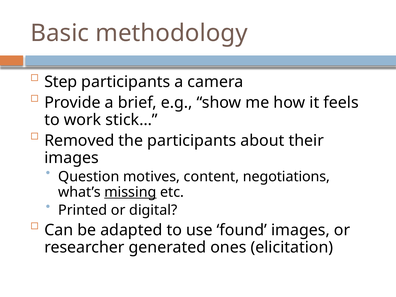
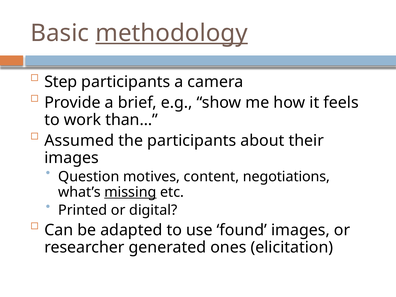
methodology underline: none -> present (172, 33)
stick…: stick… -> than… (132, 120)
Removed: Removed -> Assumed (79, 141)
